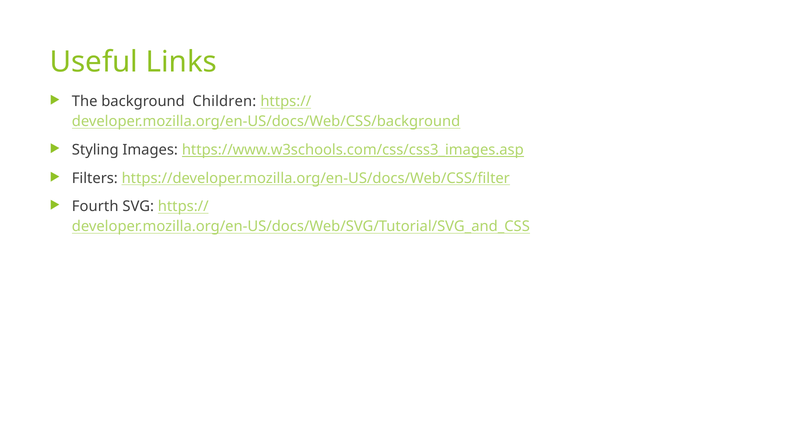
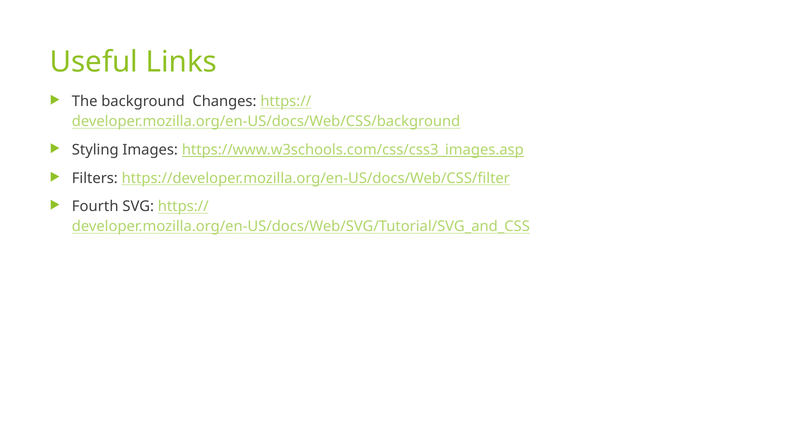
Children: Children -> Changes (224, 102)
